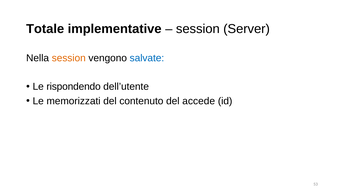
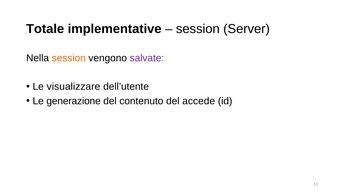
salvate colour: blue -> purple (147, 58)
rispondendo: rispondendo -> visualizzare (73, 87)
memorizzati: memorizzati -> generazione (74, 101)
